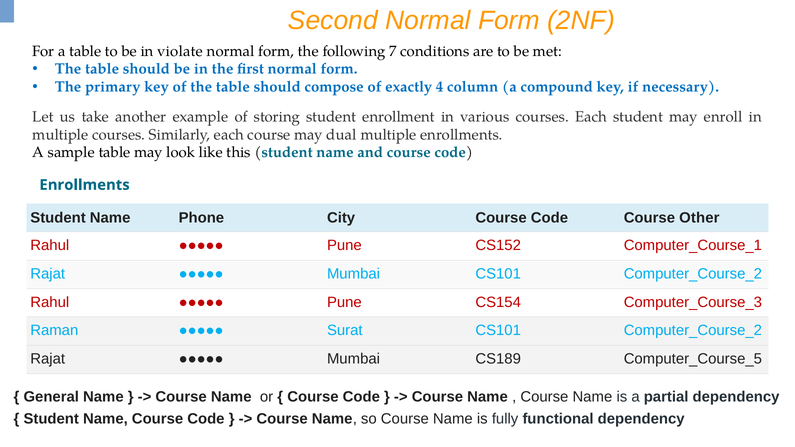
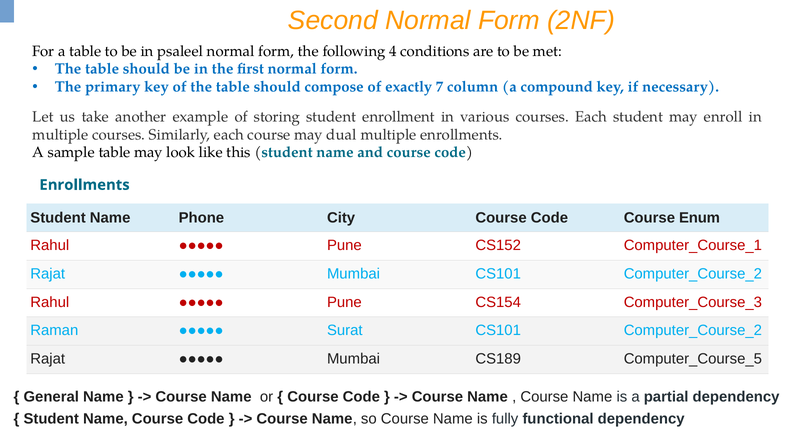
violate: violate -> psaleel (180, 51)
7: 7 -> 4 (393, 51)
4: 4 -> 7 (440, 87)
Other: Other -> Enum (700, 218)
